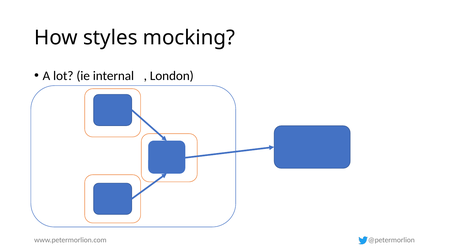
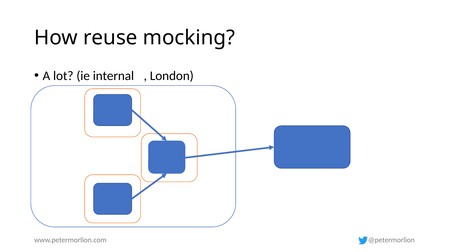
styles: styles -> reuse (110, 38)
